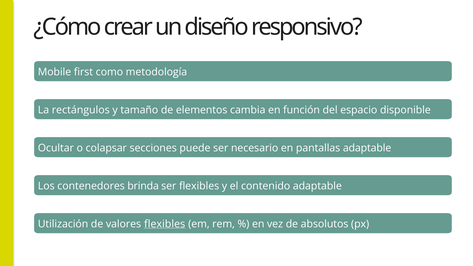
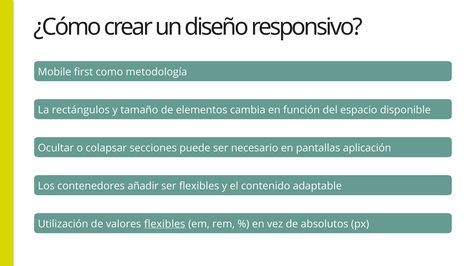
pantallas adaptable: adaptable -> aplicación (367, 148)
brinda: brinda -> añadir (143, 186)
